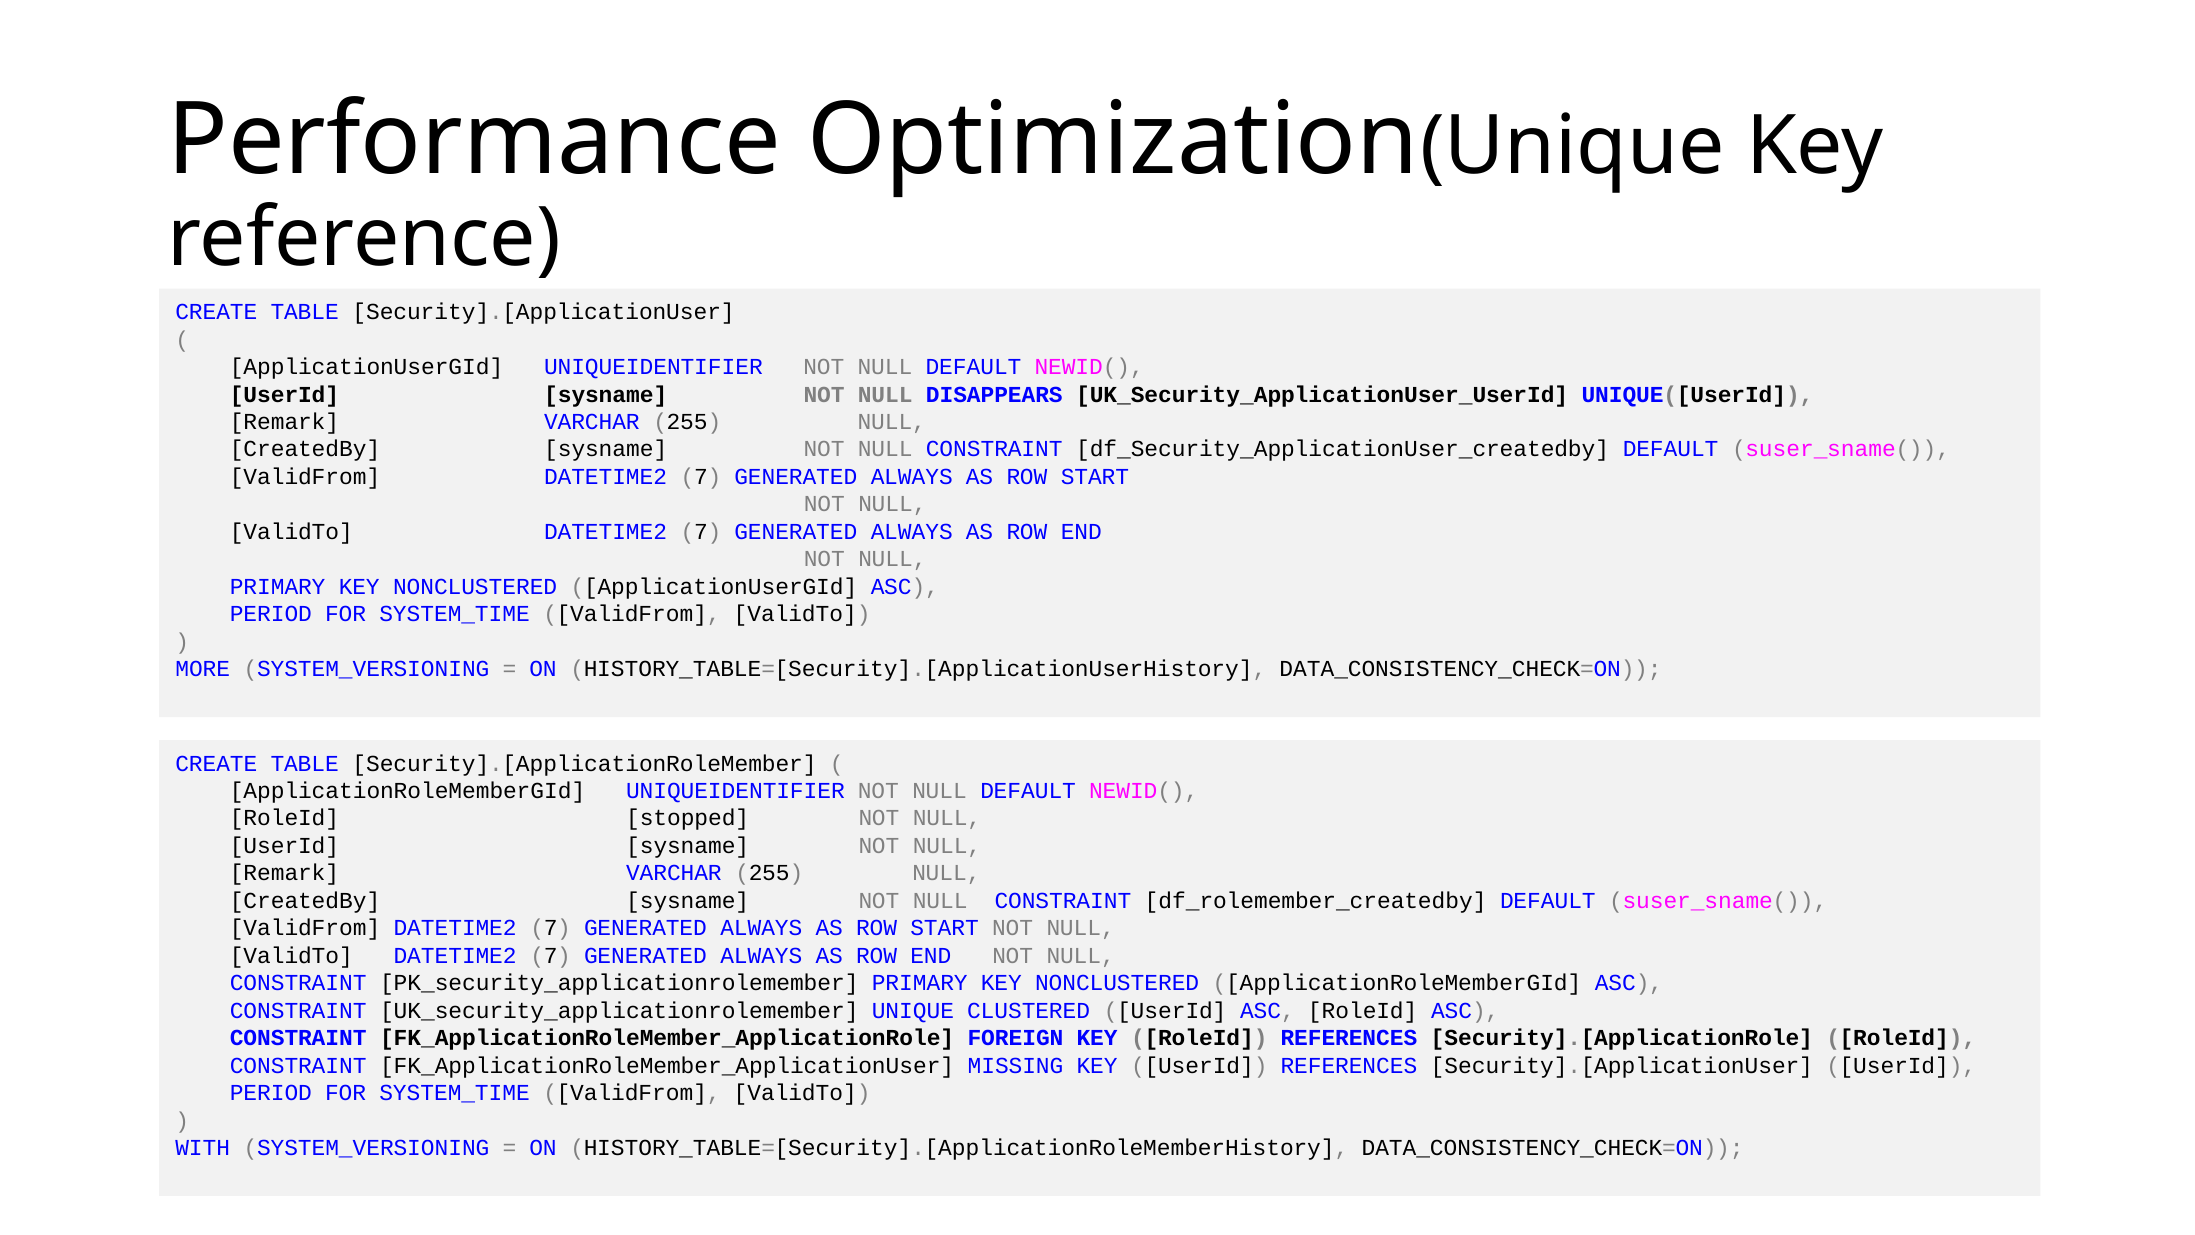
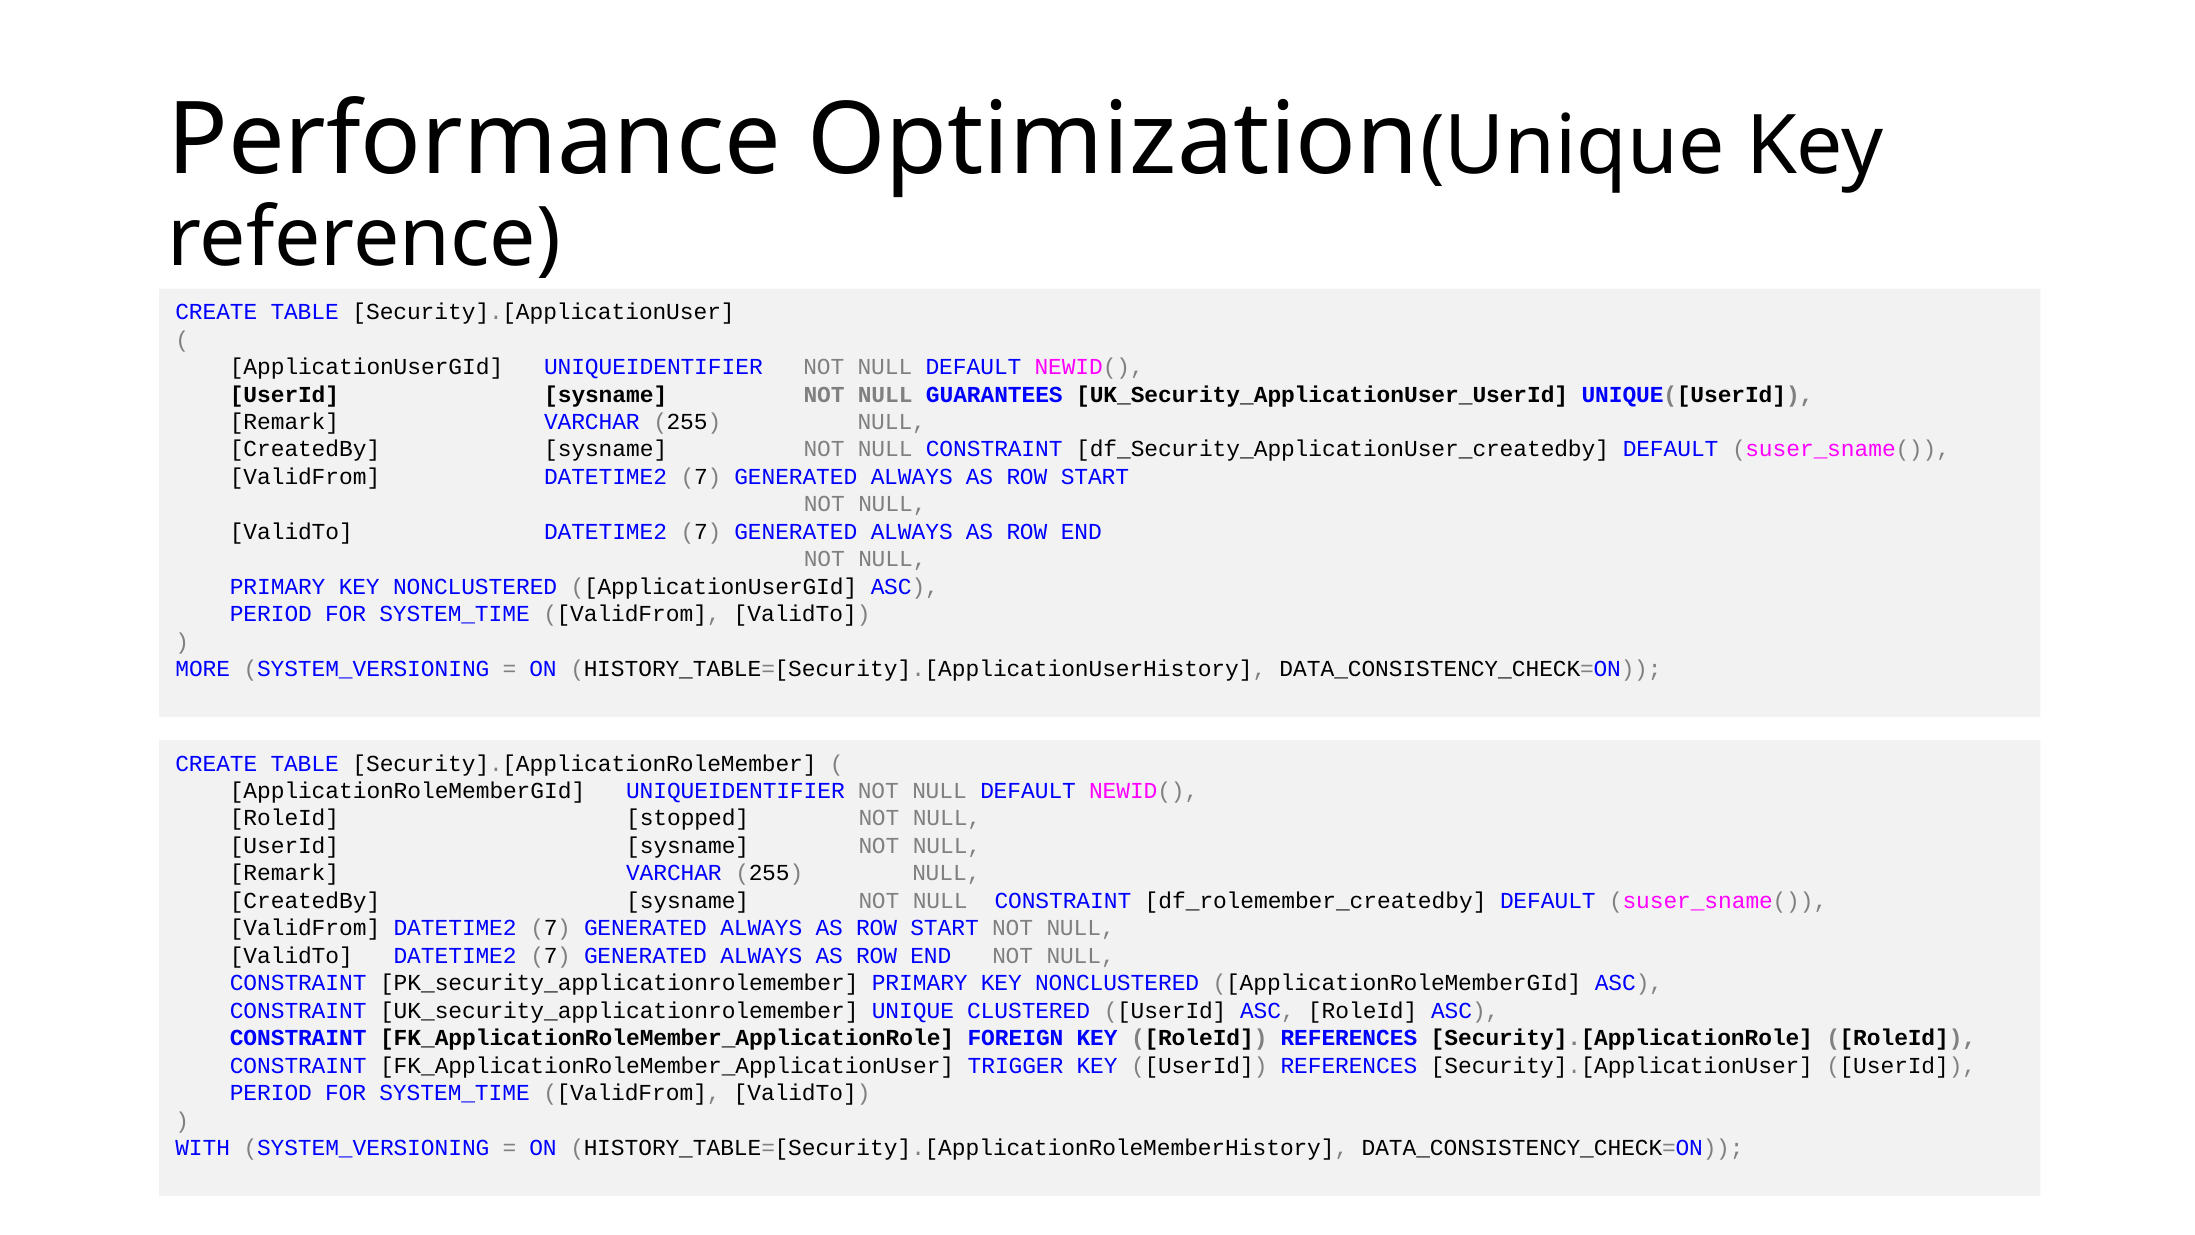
DISAPPEARS: DISAPPEARS -> GUARANTEES (994, 394)
MISSING: MISSING -> TRIGGER (1016, 1066)
